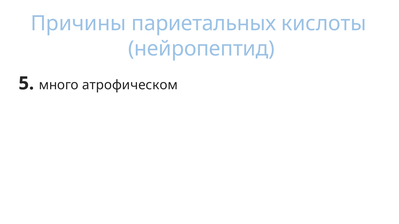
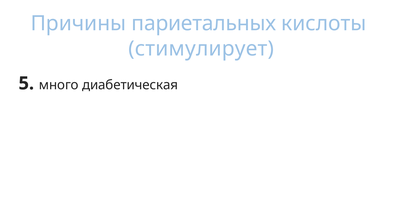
нейропептид: нейропептид -> стимулирует (201, 49)
атрофическом: атрофическом -> диабетическая (130, 85)
